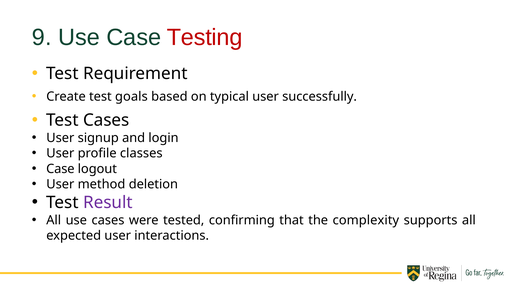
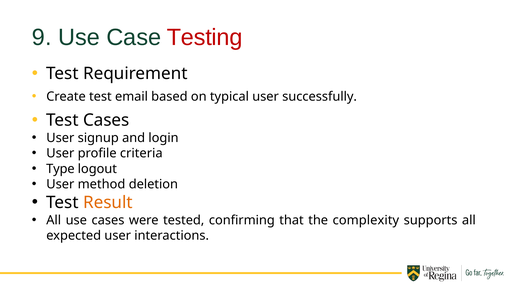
goals: goals -> email (131, 97)
classes: classes -> criteria (141, 153)
Case: Case -> Type (60, 169)
Result colour: purple -> orange (108, 202)
